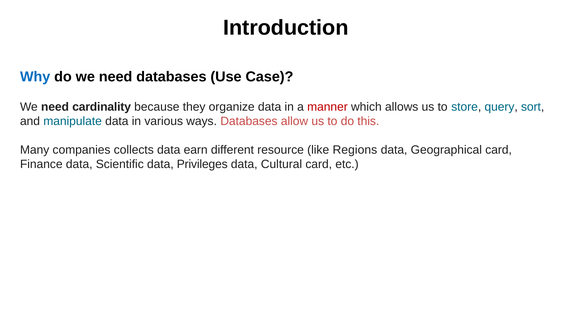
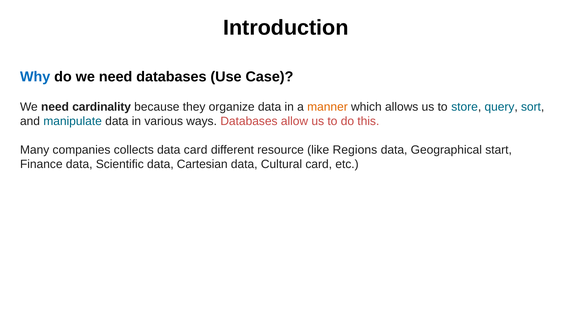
manner colour: red -> orange (327, 107)
data earn: earn -> card (196, 150)
Geographical card: card -> start (499, 150)
Privileges: Privileges -> Cartesian (202, 164)
